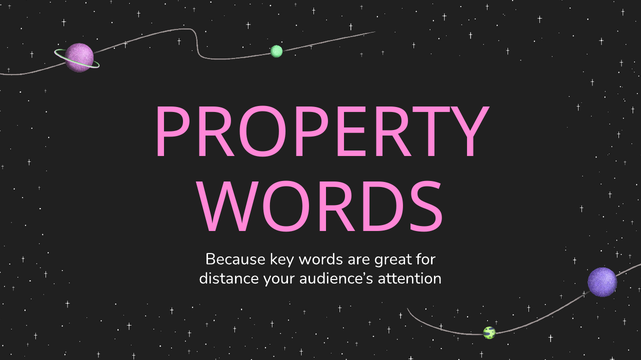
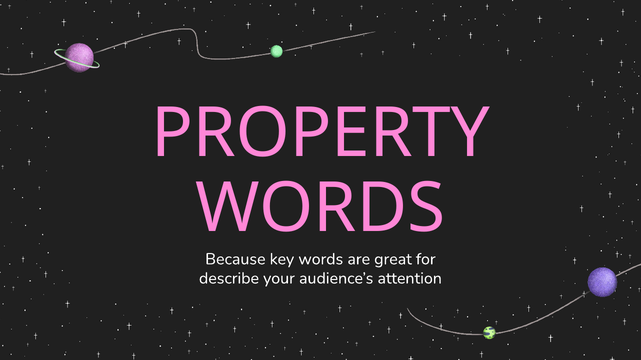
distance: distance -> describe (229, 279)
